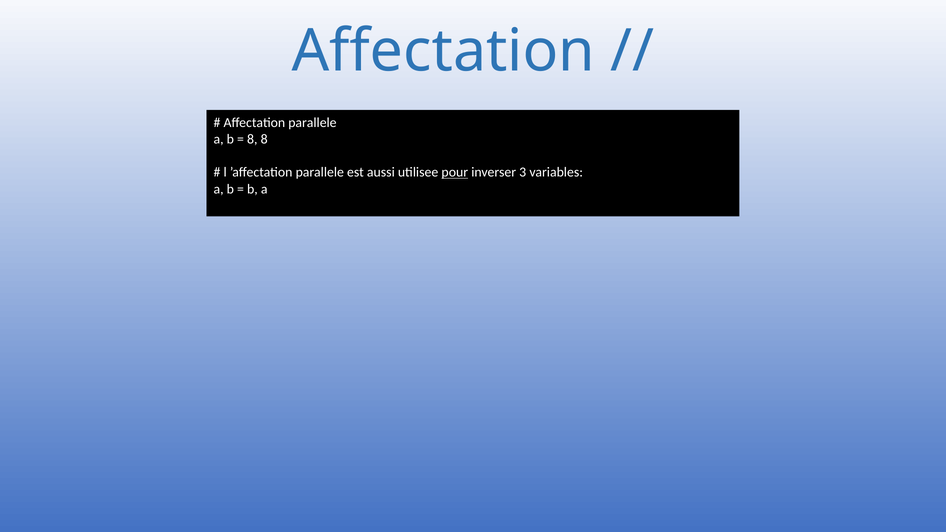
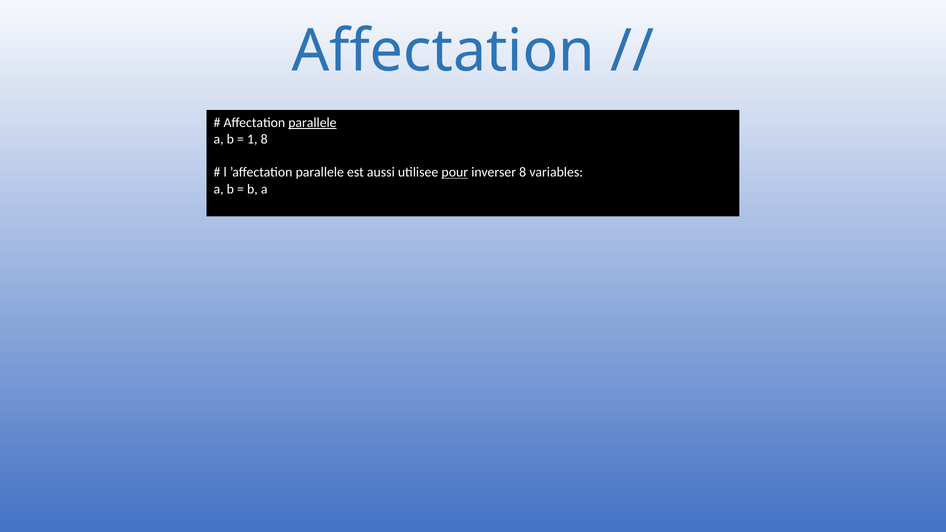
parallele underline: none -> present (312, 123)
8: 8 -> 1 (252, 139)
inverser 3: 3 -> 8 (523, 172)
